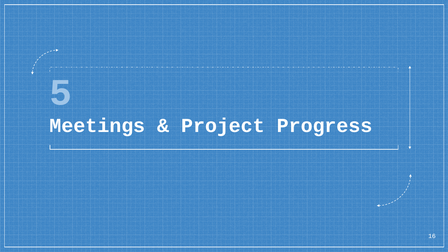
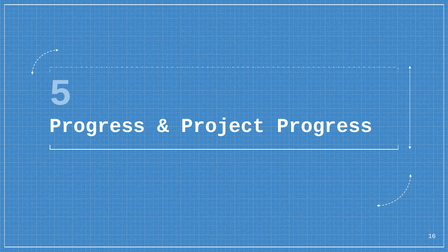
Meetings: Meetings -> Progress (97, 126)
